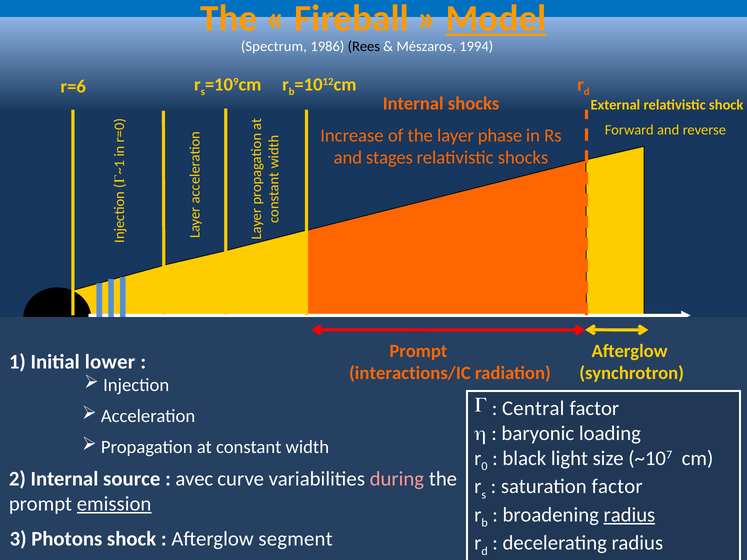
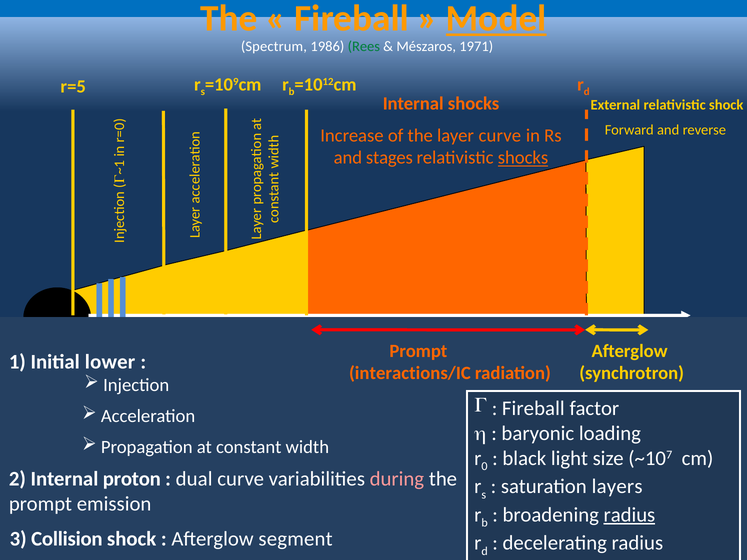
Rees colour: black -> green (364, 46)
1994: 1994 -> 1971 (476, 46)
r=6: r=6 -> r=5 (73, 87)
layer phase: phase -> curve (500, 135)
shocks underline: none -> present (523, 158)
Central: Central -> Fireball (533, 409)
source: source -> proton (132, 479)
avec: avec -> dual (194, 479)
saturation factor: factor -> layers (617, 487)
emission underline: present -> none (114, 504)
Photons: Photons -> Collision (67, 539)
